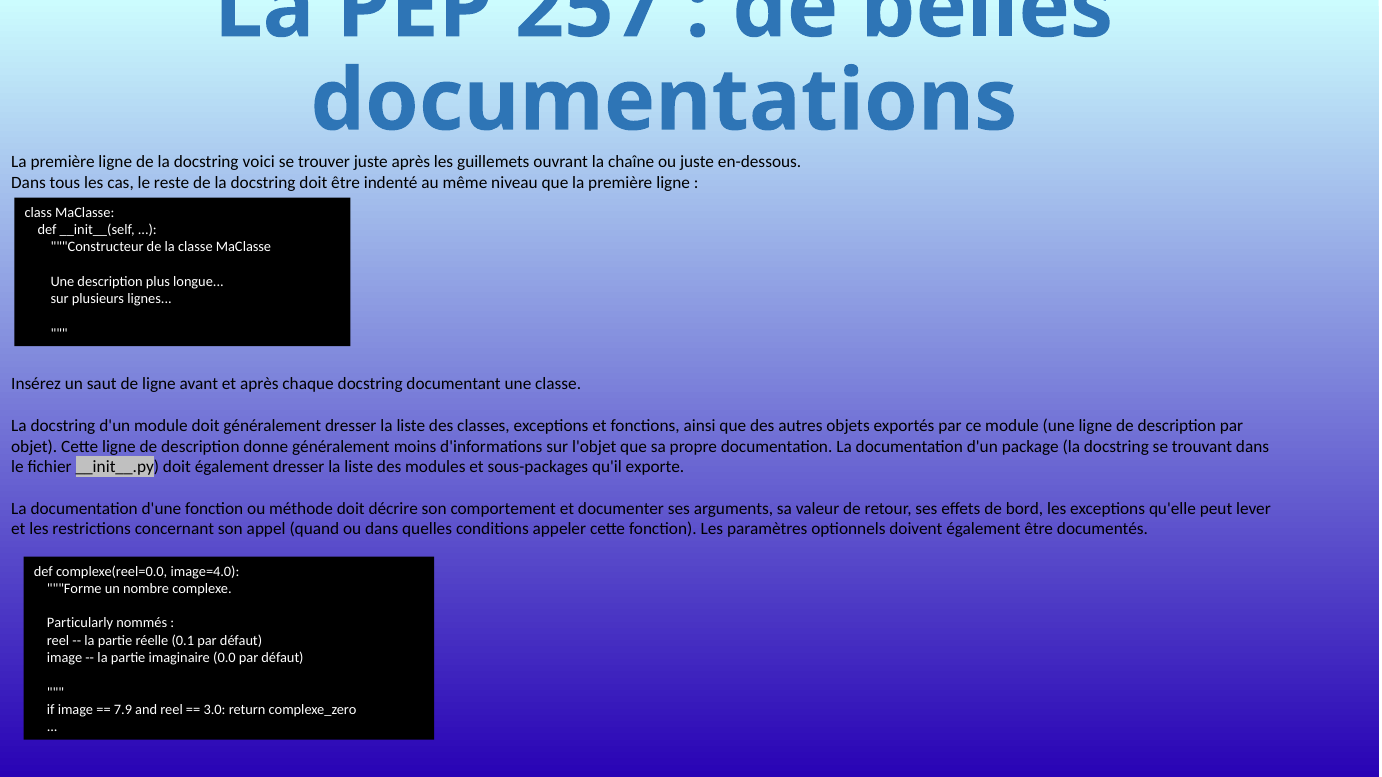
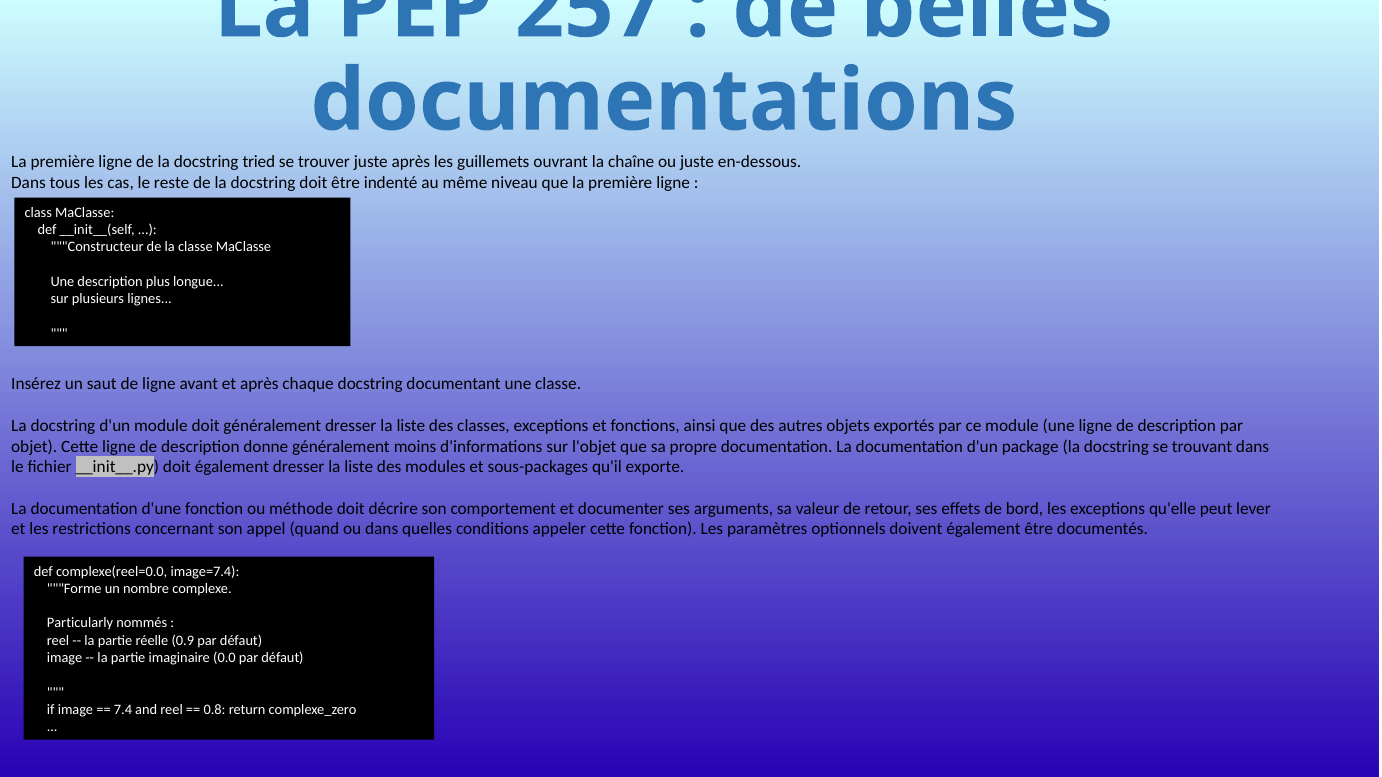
voici: voici -> tried (259, 162)
image=4.0: image=4.0 -> image=7.4 (205, 572)
0.1: 0.1 -> 0.9 (183, 641)
7.9: 7.9 -> 7.4 (123, 710)
3.0: 3.0 -> 0.8 (215, 710)
